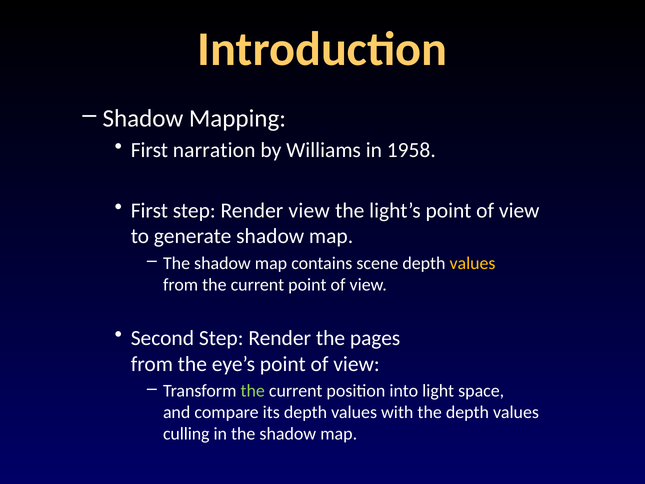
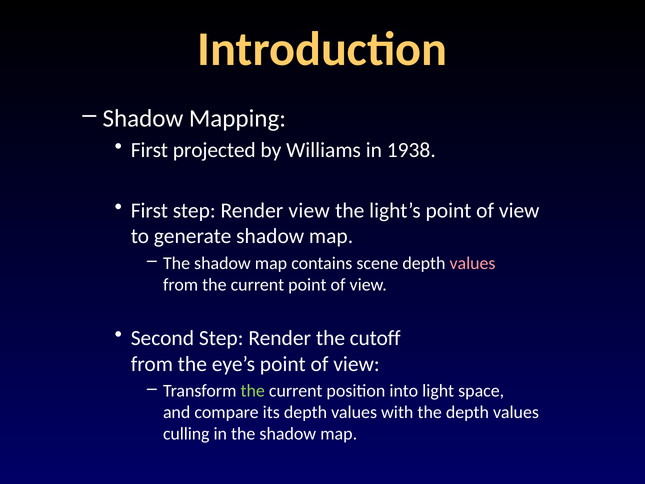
narration: narration -> projected (214, 150)
1958: 1958 -> 1938 (411, 150)
values colour: yellow -> pink (472, 263)
pages: pages -> cutoff (375, 338)
